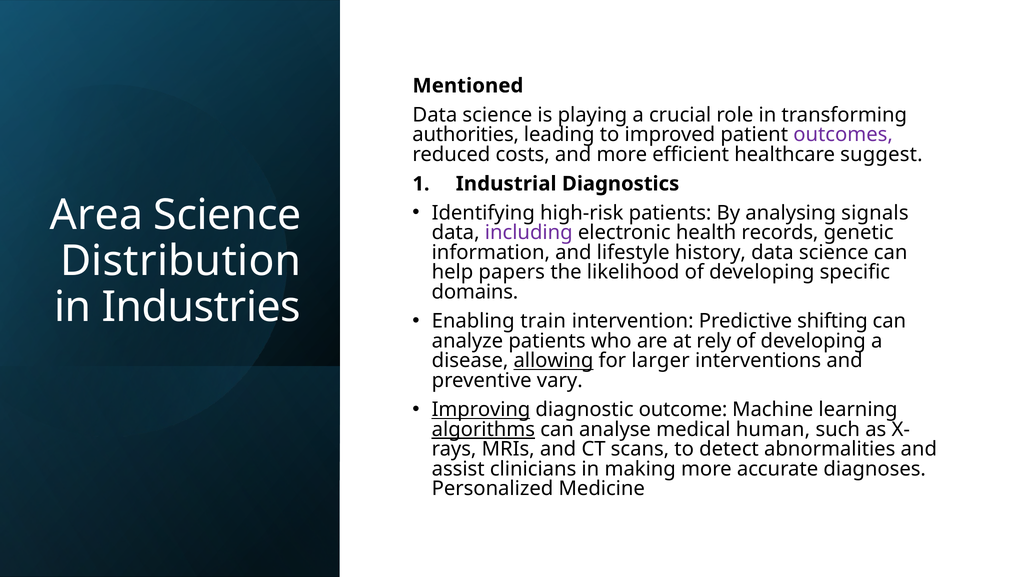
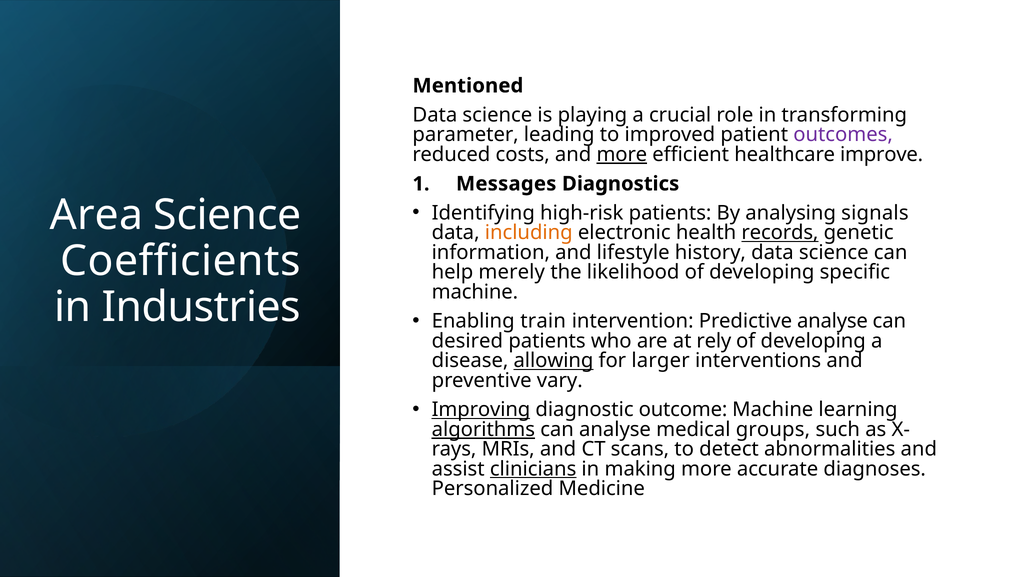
authorities: authorities -> parameter (466, 135)
more underline: none -> present (622, 154)
suggest: suggest -> improve (882, 154)
Industrial: Industrial -> Messages (506, 184)
including colour: purple -> orange (529, 233)
records underline: none -> present (780, 233)
Distribution: Distribution -> Coefficients (180, 261)
papers: papers -> merely (512, 272)
domains: domains -> machine (475, 292)
Predictive shifting: shifting -> analyse (832, 321)
analyze: analyze -> desired (467, 341)
human: human -> groups (773, 430)
clinicians underline: none -> present (533, 469)
